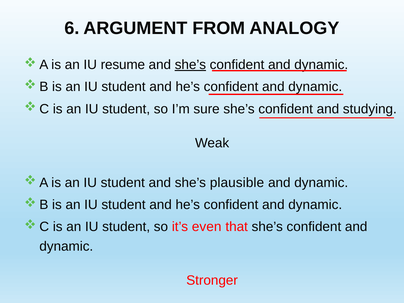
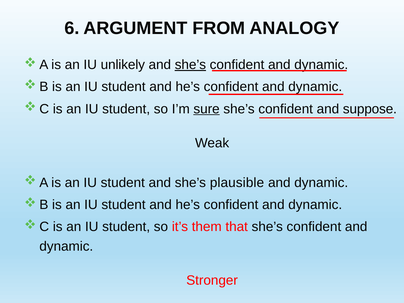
resume: resume -> unlikely (123, 65)
sure underline: none -> present (207, 109)
studying: studying -> suppose (370, 109)
even: even -> them (207, 227)
